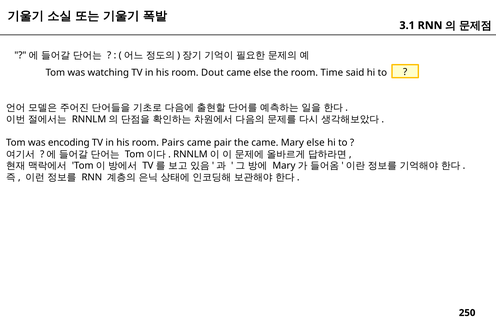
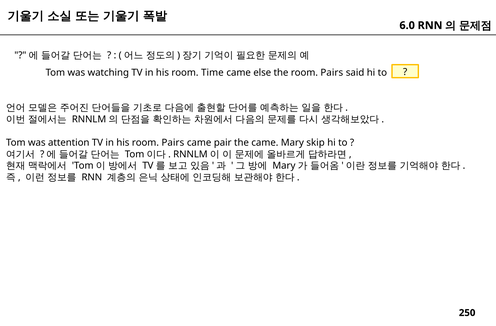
3.1: 3.1 -> 6.0 (407, 25)
Dout: Dout -> Time (212, 73)
the room Time: Time -> Pairs (332, 73)
encoding: encoding -> attention (69, 142)
Mary else: else -> skip (316, 142)
